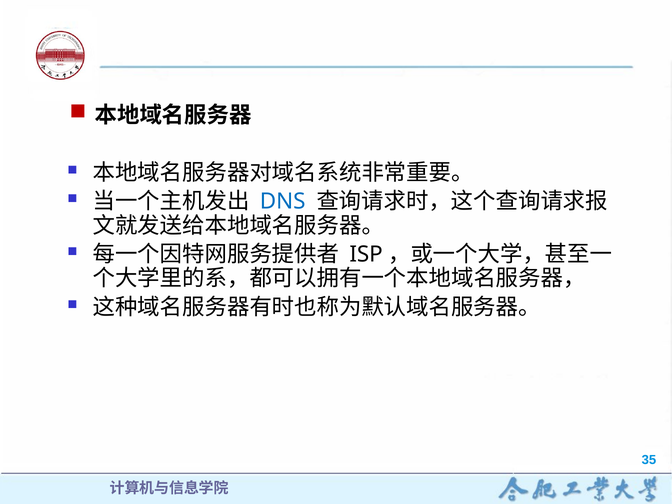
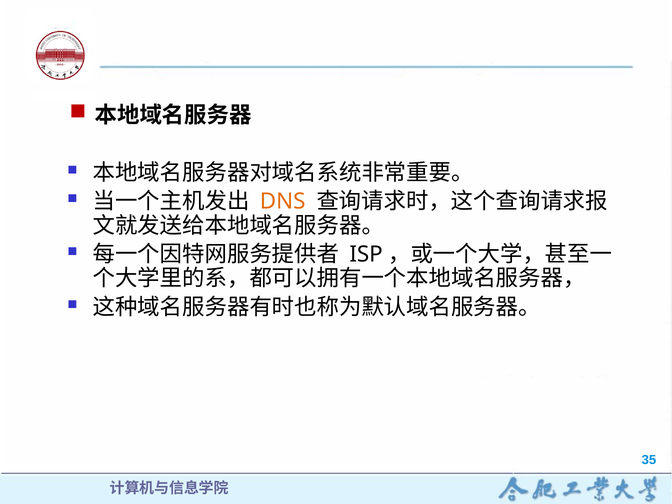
DNS colour: blue -> orange (283, 202)
